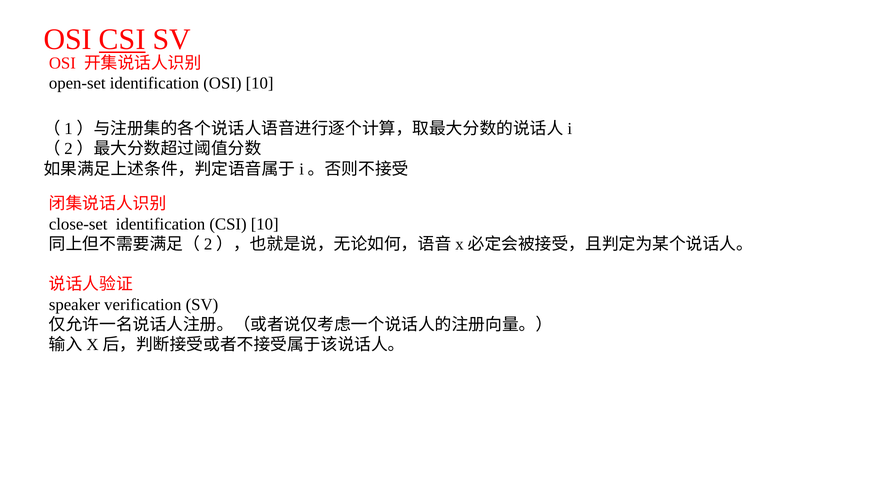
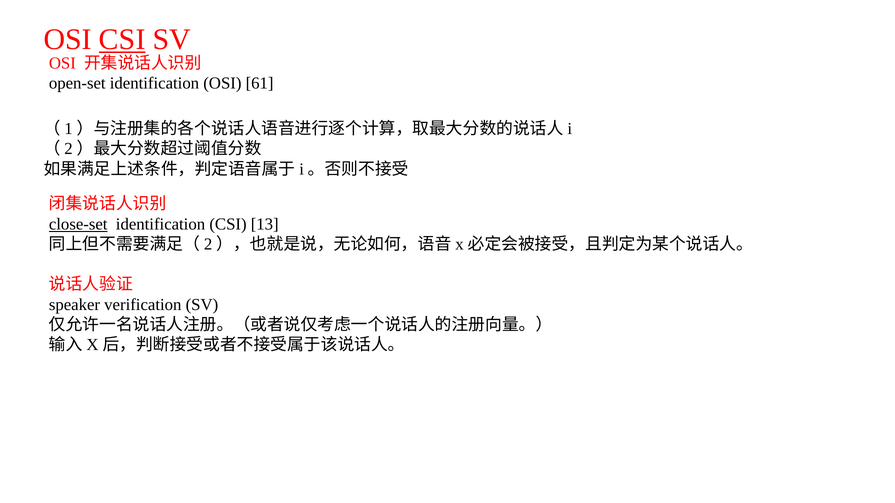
OSI 10: 10 -> 61 (260, 83)
close-set underline: none -> present (78, 224)
CSI 10: 10 -> 13 (265, 224)
